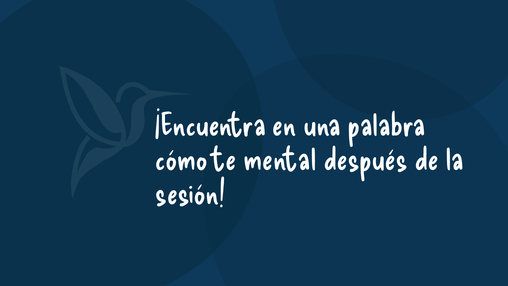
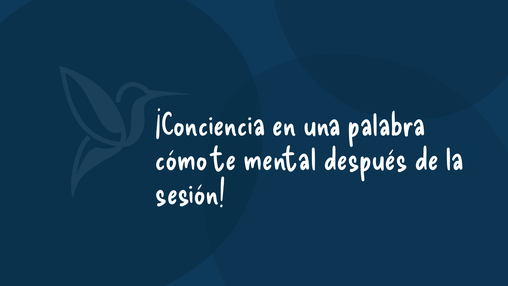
¡Encuentra: ¡Encuentra -> ¡Conciencia (210, 125)
